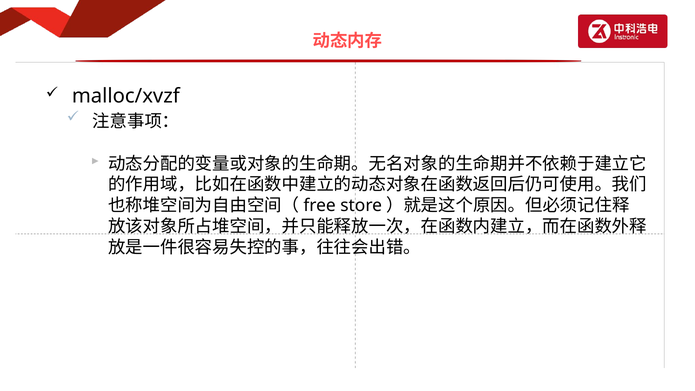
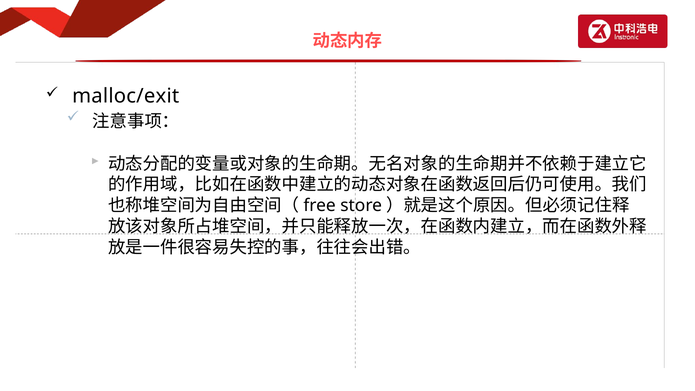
malloc/xvzf: malloc/xvzf -> malloc/exit (126, 96)
